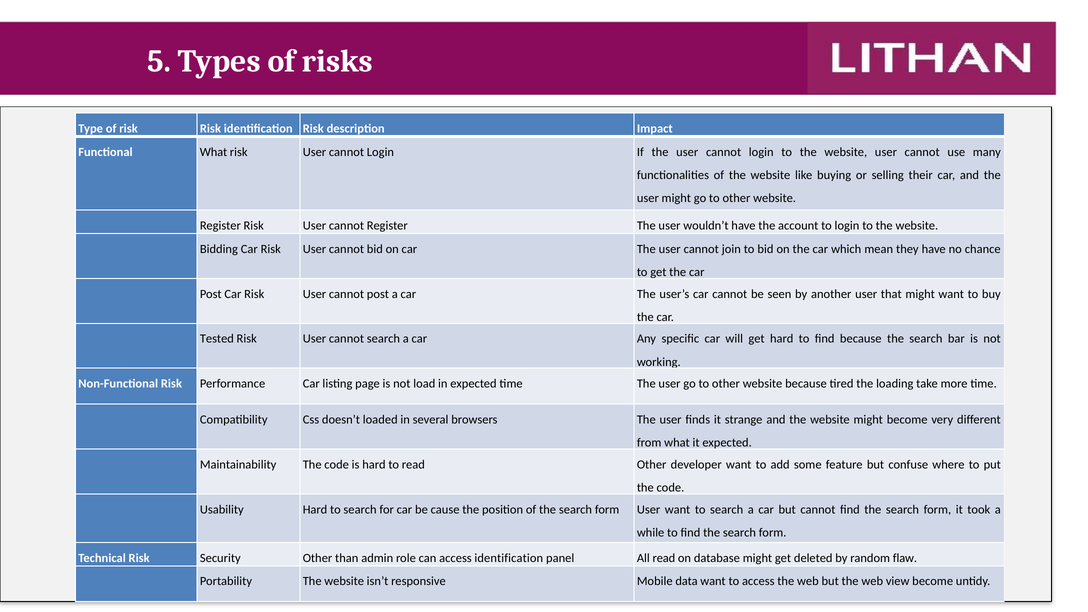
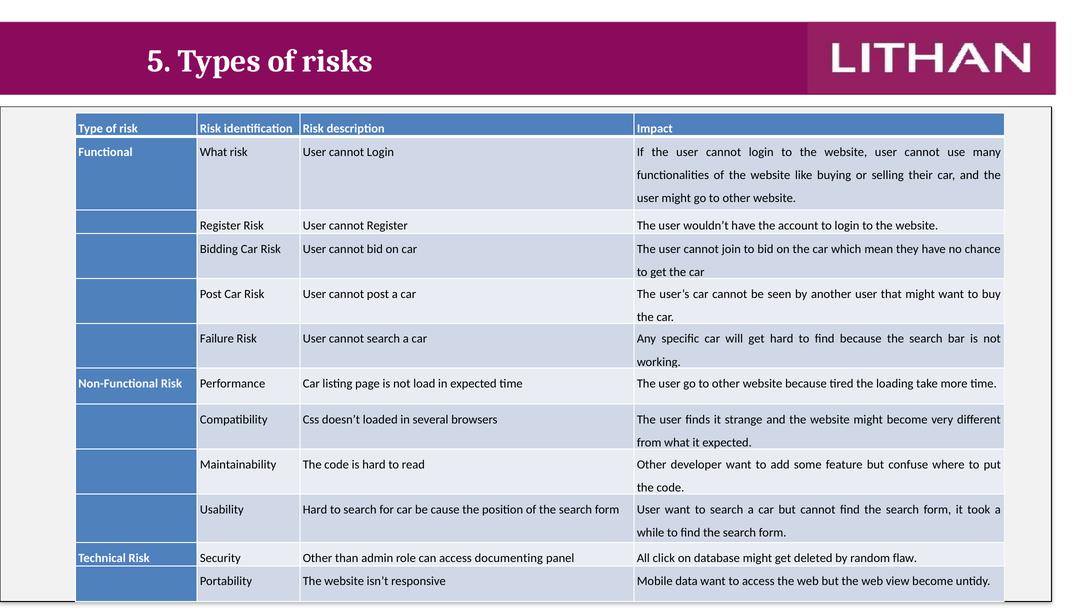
Tested: Tested -> Failure (217, 339)
access identification: identification -> documenting (509, 558)
All read: read -> click (664, 558)
